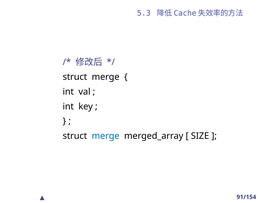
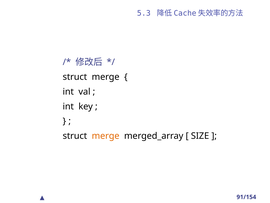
merge colour: blue -> orange (106, 136)
